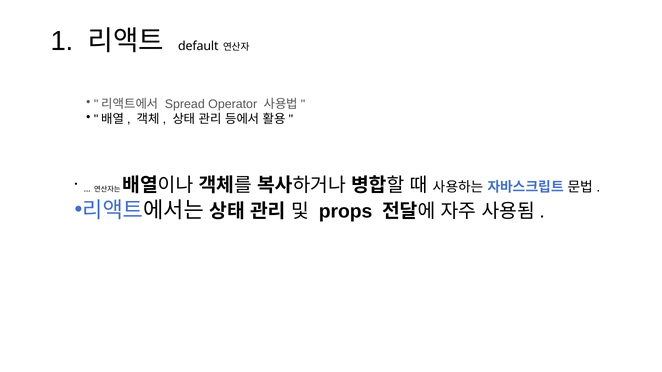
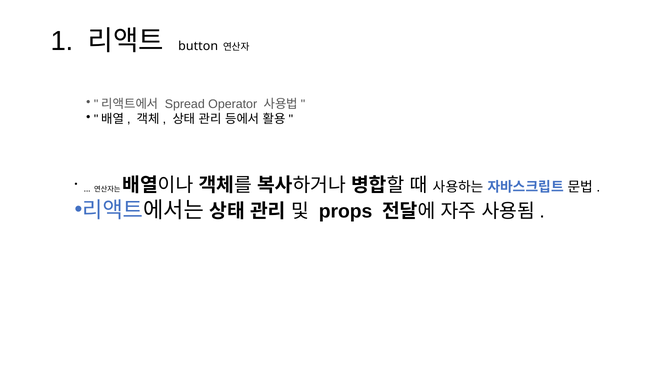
default: default -> button (198, 46)
